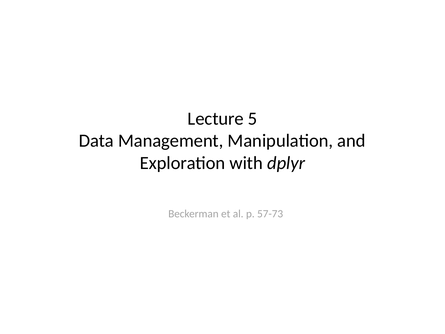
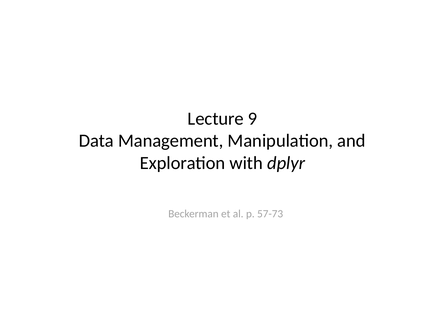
5: 5 -> 9 (253, 118)
